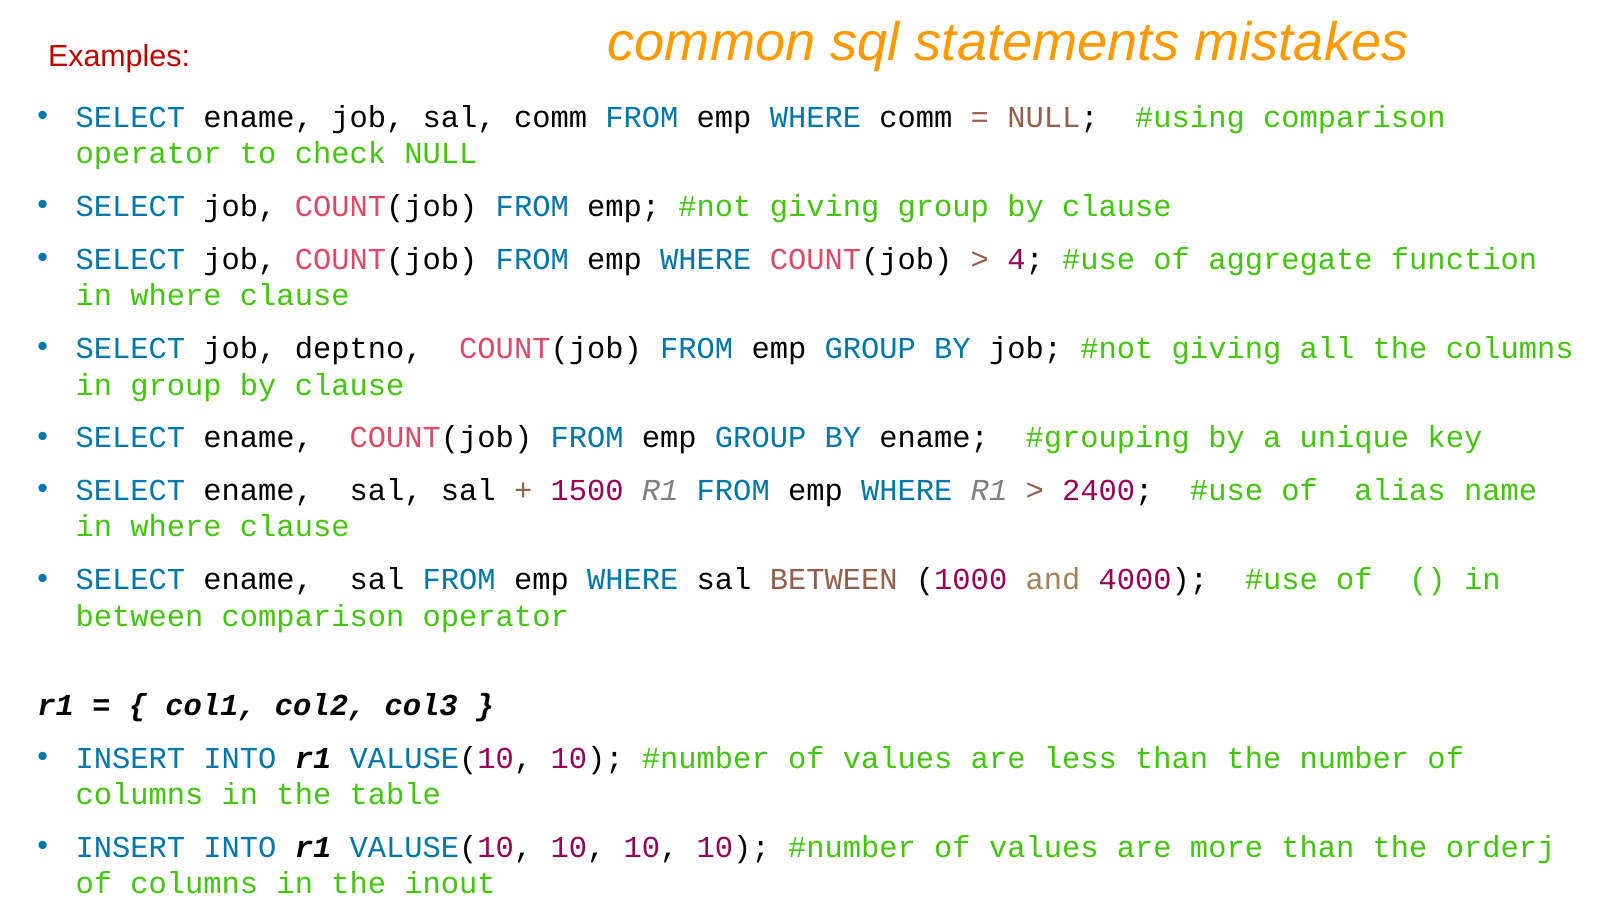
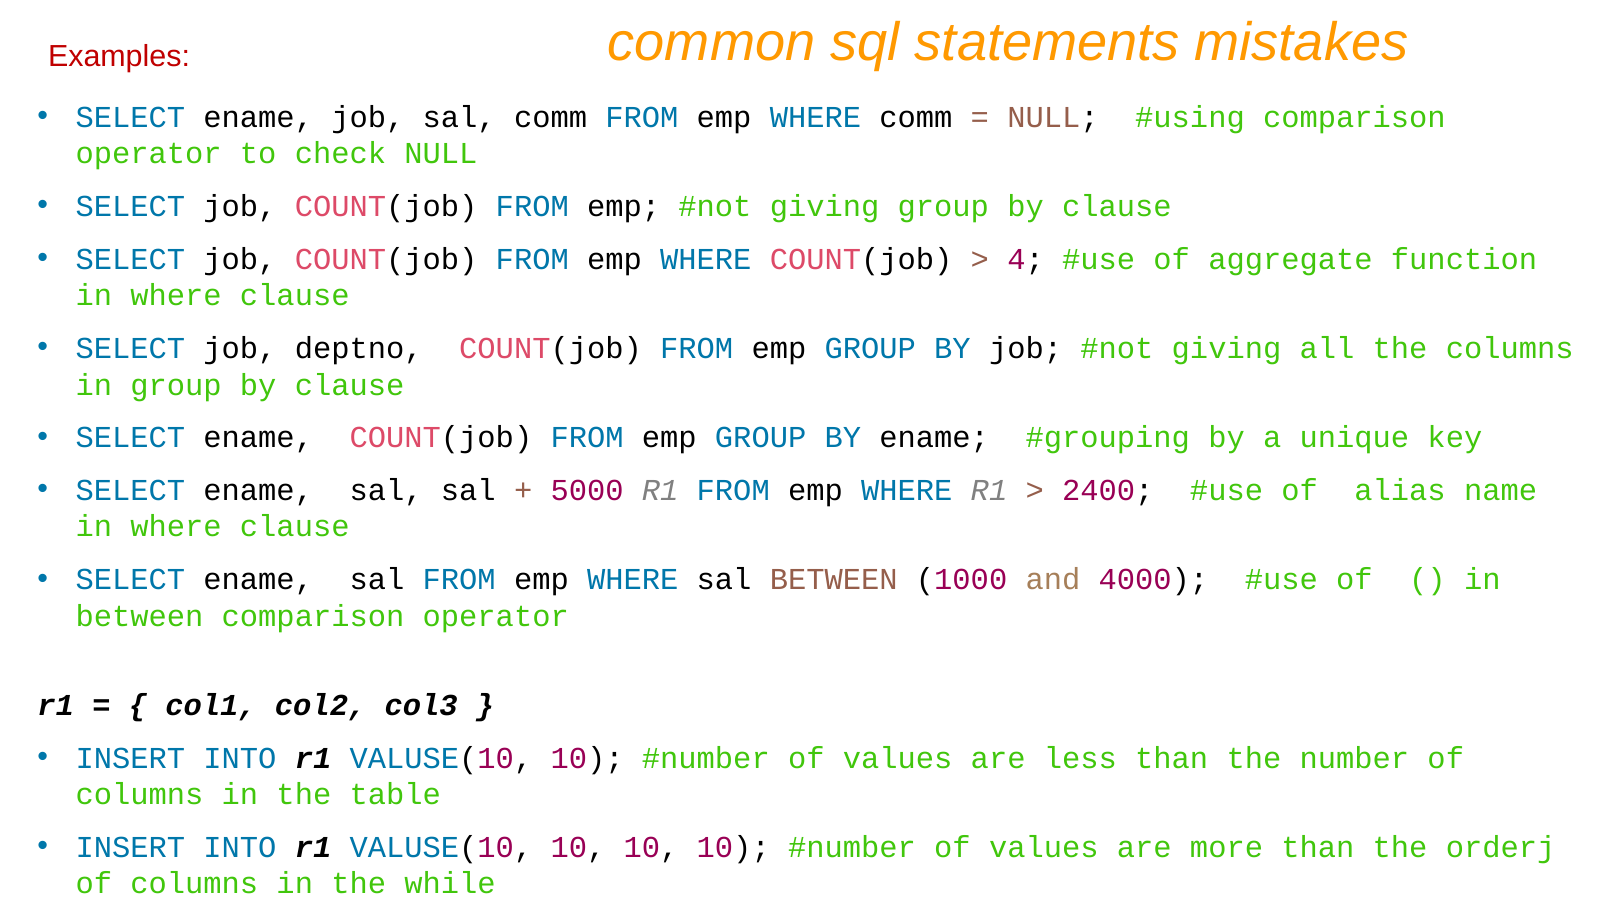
1500: 1500 -> 5000 (587, 491)
inout: inout -> while (450, 884)
